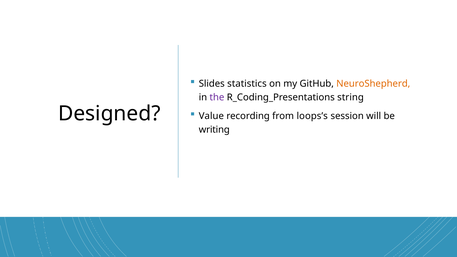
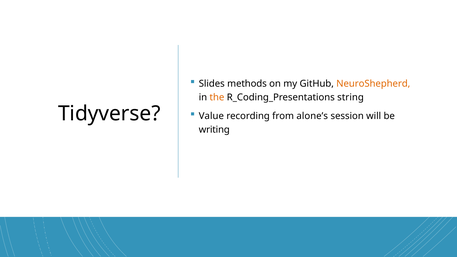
statistics: statistics -> methods (247, 84)
the colour: purple -> orange (217, 97)
Designed: Designed -> Tidyverse (109, 114)
loops’s: loops’s -> alone’s (312, 116)
